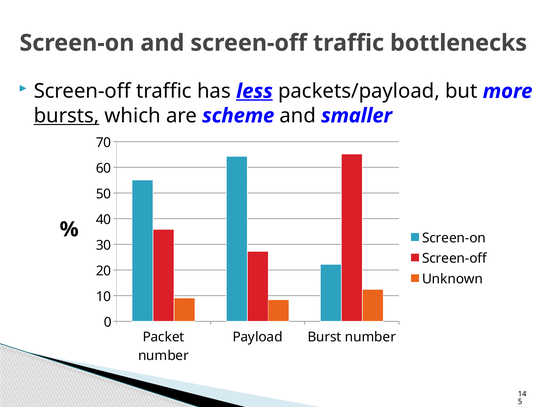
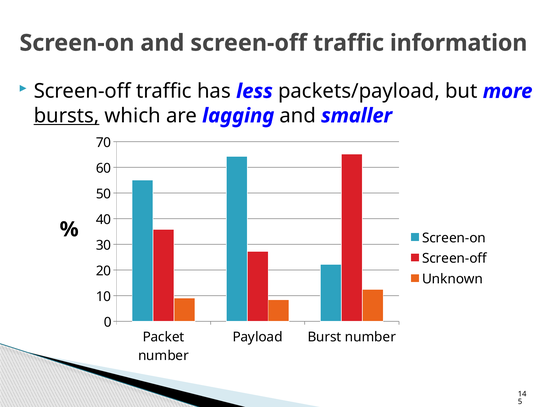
bottlenecks: bottlenecks -> information (459, 43)
less underline: present -> none (254, 91)
scheme: scheme -> lagging (238, 116)
